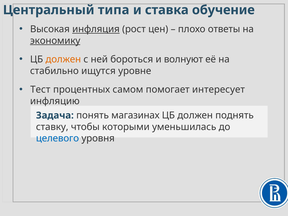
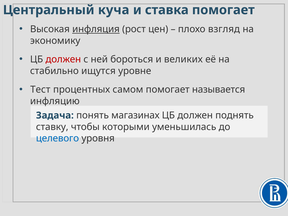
типа: типа -> куча (114, 10)
ставка обучение: обучение -> помогает (223, 10)
ответы: ответы -> взгляд (224, 29)
экономику underline: present -> none (55, 41)
должен colour: orange -> red (63, 59)
волнуют: волнуют -> великих (183, 59)
интересует: интересует -> называется (219, 90)
